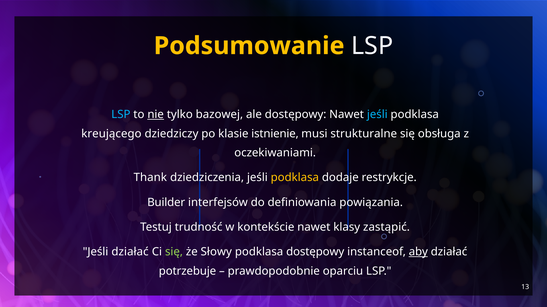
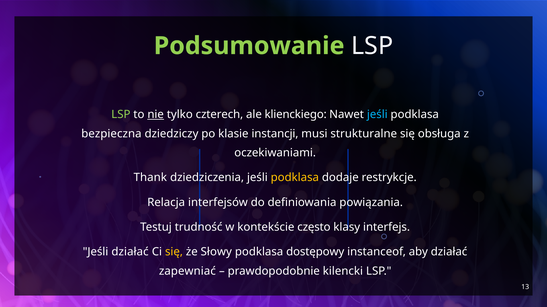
Podsumowanie colour: yellow -> light green (249, 46)
LSP colour: light blue -> light green (121, 115)
bazowej: bazowej -> czterech (219, 115)
ale dostępowy: dostępowy -> klienckiego (296, 115)
kreującego: kreującego -> bezpieczna (111, 134)
istnienie: istnienie -> instancji (275, 134)
Builder: Builder -> Relacja (166, 203)
kontekście nawet: nawet -> często (314, 228)
zastąpić: zastąpić -> interfejs (387, 228)
się colour: light green -> yellow (174, 252)
aby underline: present -> none (418, 252)
potrzebuje: potrzebuje -> zapewniać (187, 272)
oparciu: oparciu -> kilencki (343, 272)
